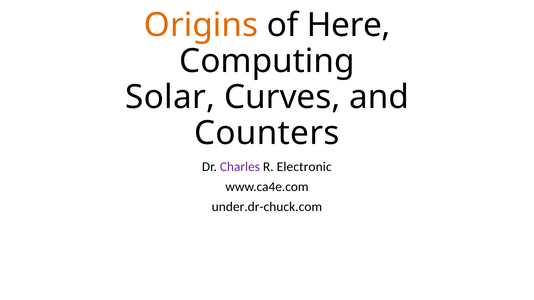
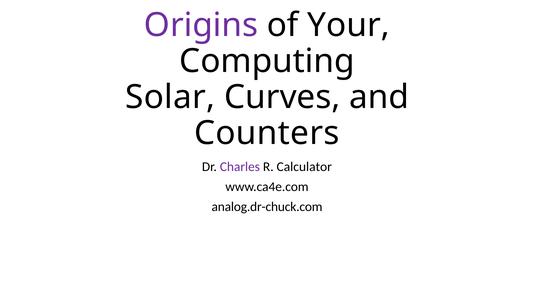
Origins colour: orange -> purple (201, 25)
Here: Here -> Your (348, 25)
Electronic: Electronic -> Calculator (304, 167)
under.dr-chuck.com: under.dr-chuck.com -> analog.dr-chuck.com (267, 207)
